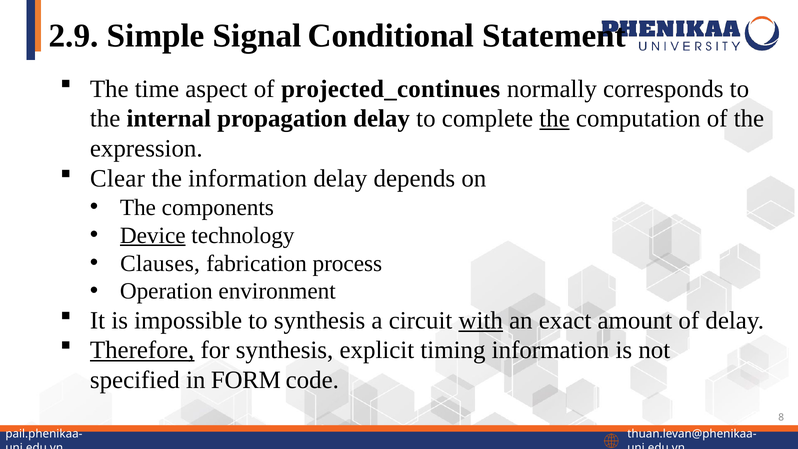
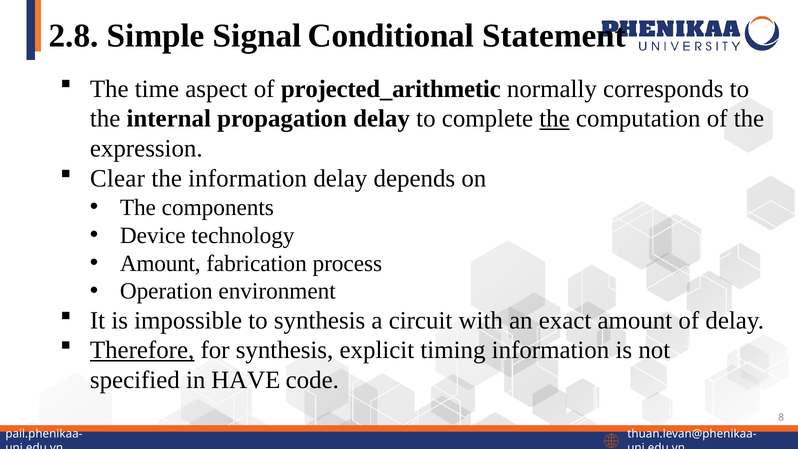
2.9: 2.9 -> 2.8 (74, 36)
projected_continues: projected_continues -> projected_arithmetic (391, 89)
Device underline: present -> none (153, 235)
Clauses: Clauses -> Amount (160, 263)
with underline: present -> none (481, 320)
FORM: FORM -> HAVE (246, 380)
